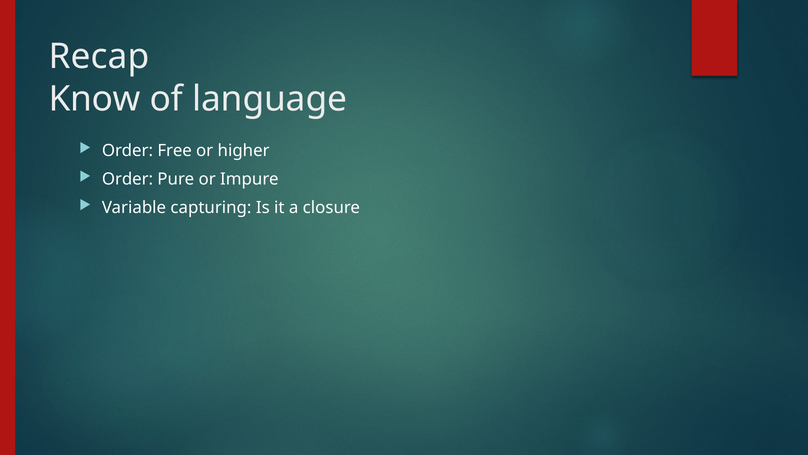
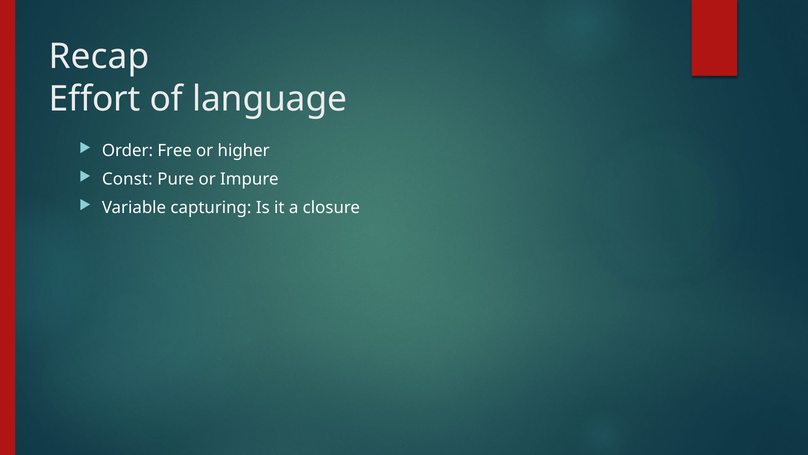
Know: Know -> Effort (95, 99)
Order: Order -> Const (127, 179)
